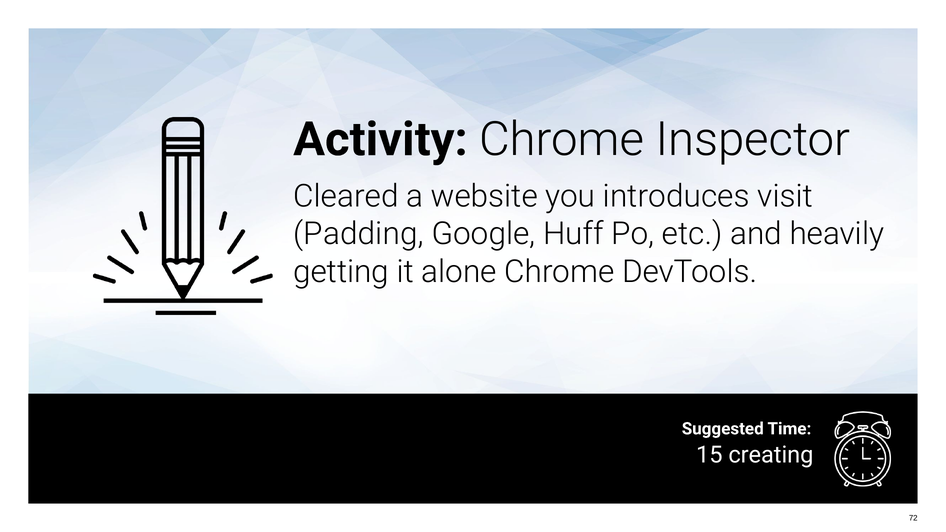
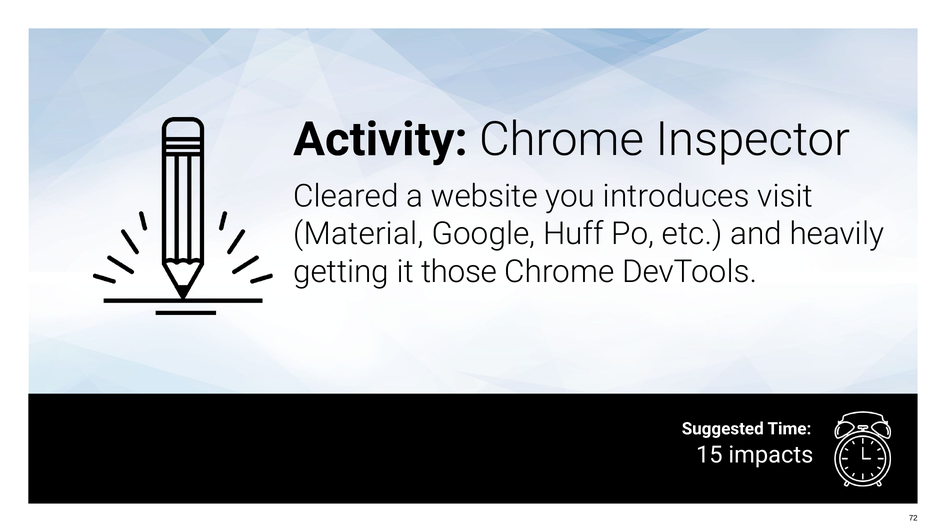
Padding: Padding -> Material (358, 234)
alone: alone -> those (459, 272)
creating: creating -> impacts (771, 455)
